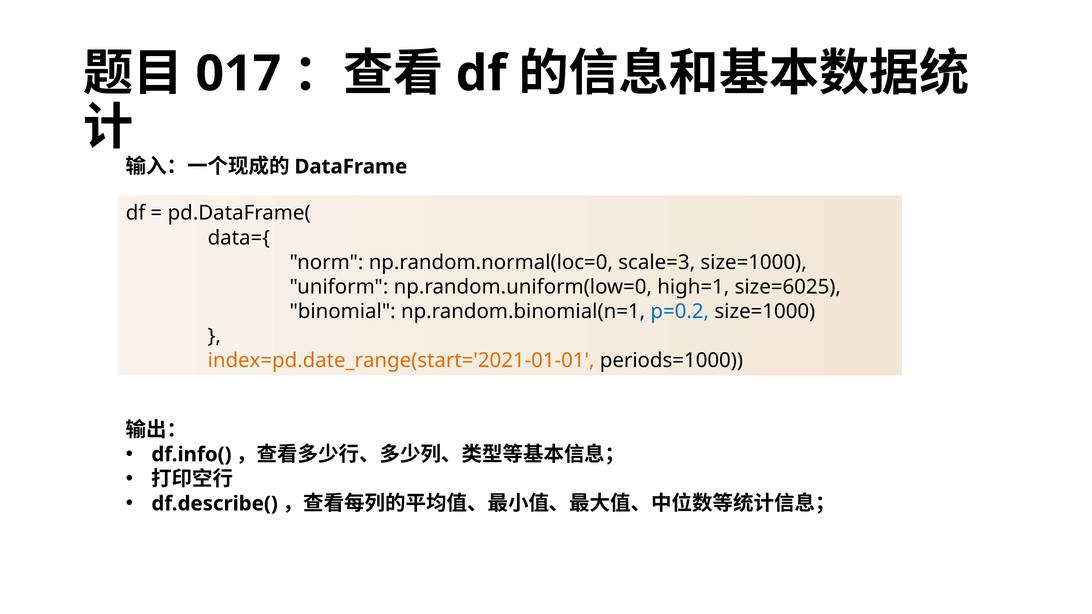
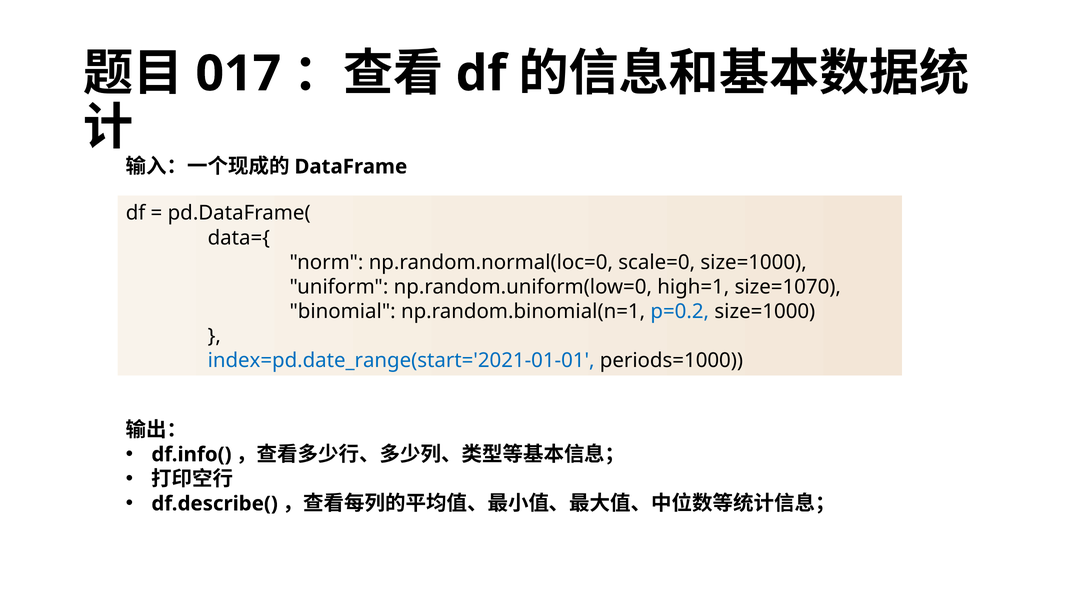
scale=3: scale=3 -> scale=0 (657, 262)
size=6025: size=6025 -> size=1070 (788, 287)
index=pd.date_range(start='2021-01-01 colour: orange -> blue (401, 361)
